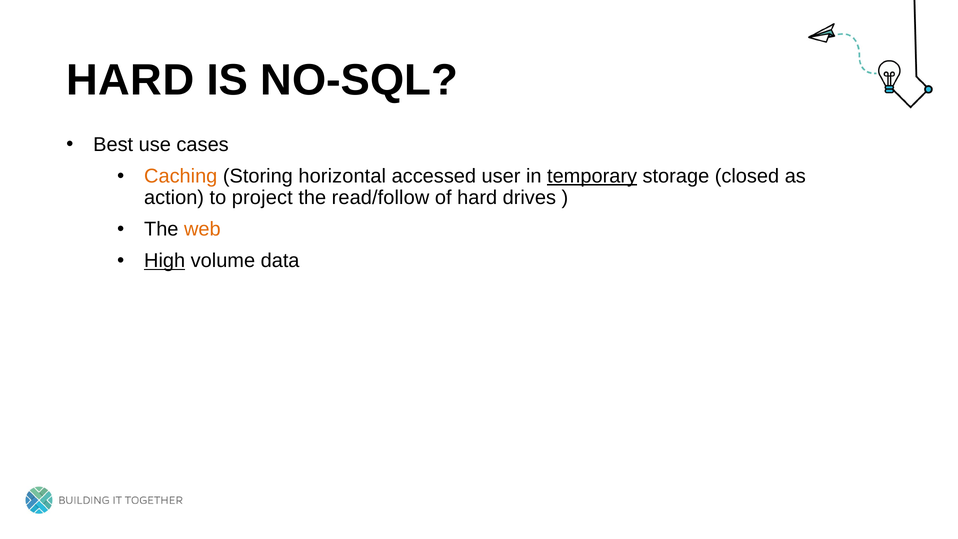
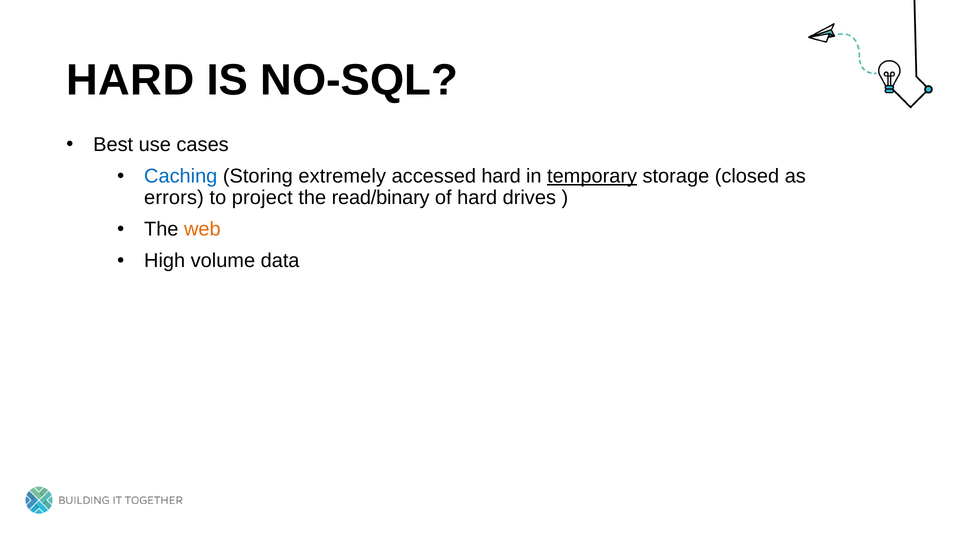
Caching colour: orange -> blue (181, 176)
horizontal: horizontal -> extremely (342, 176)
accessed user: user -> hard (501, 176)
action: action -> errors (174, 198)
read/follow: read/follow -> read/binary (381, 198)
High underline: present -> none (165, 261)
